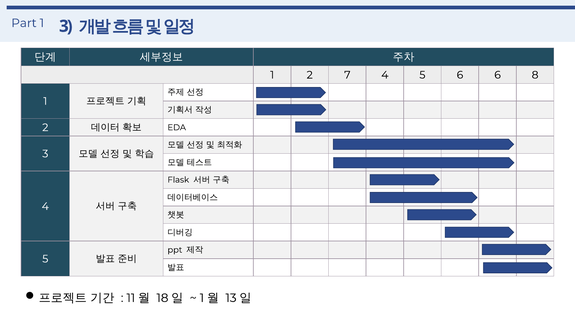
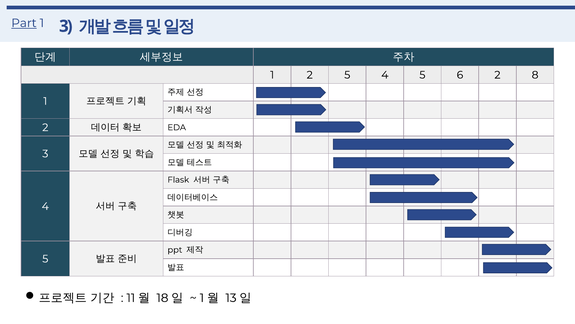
Part underline: none -> present (24, 23)
2 7: 7 -> 5 (347, 75)
6 6: 6 -> 2 (497, 75)
